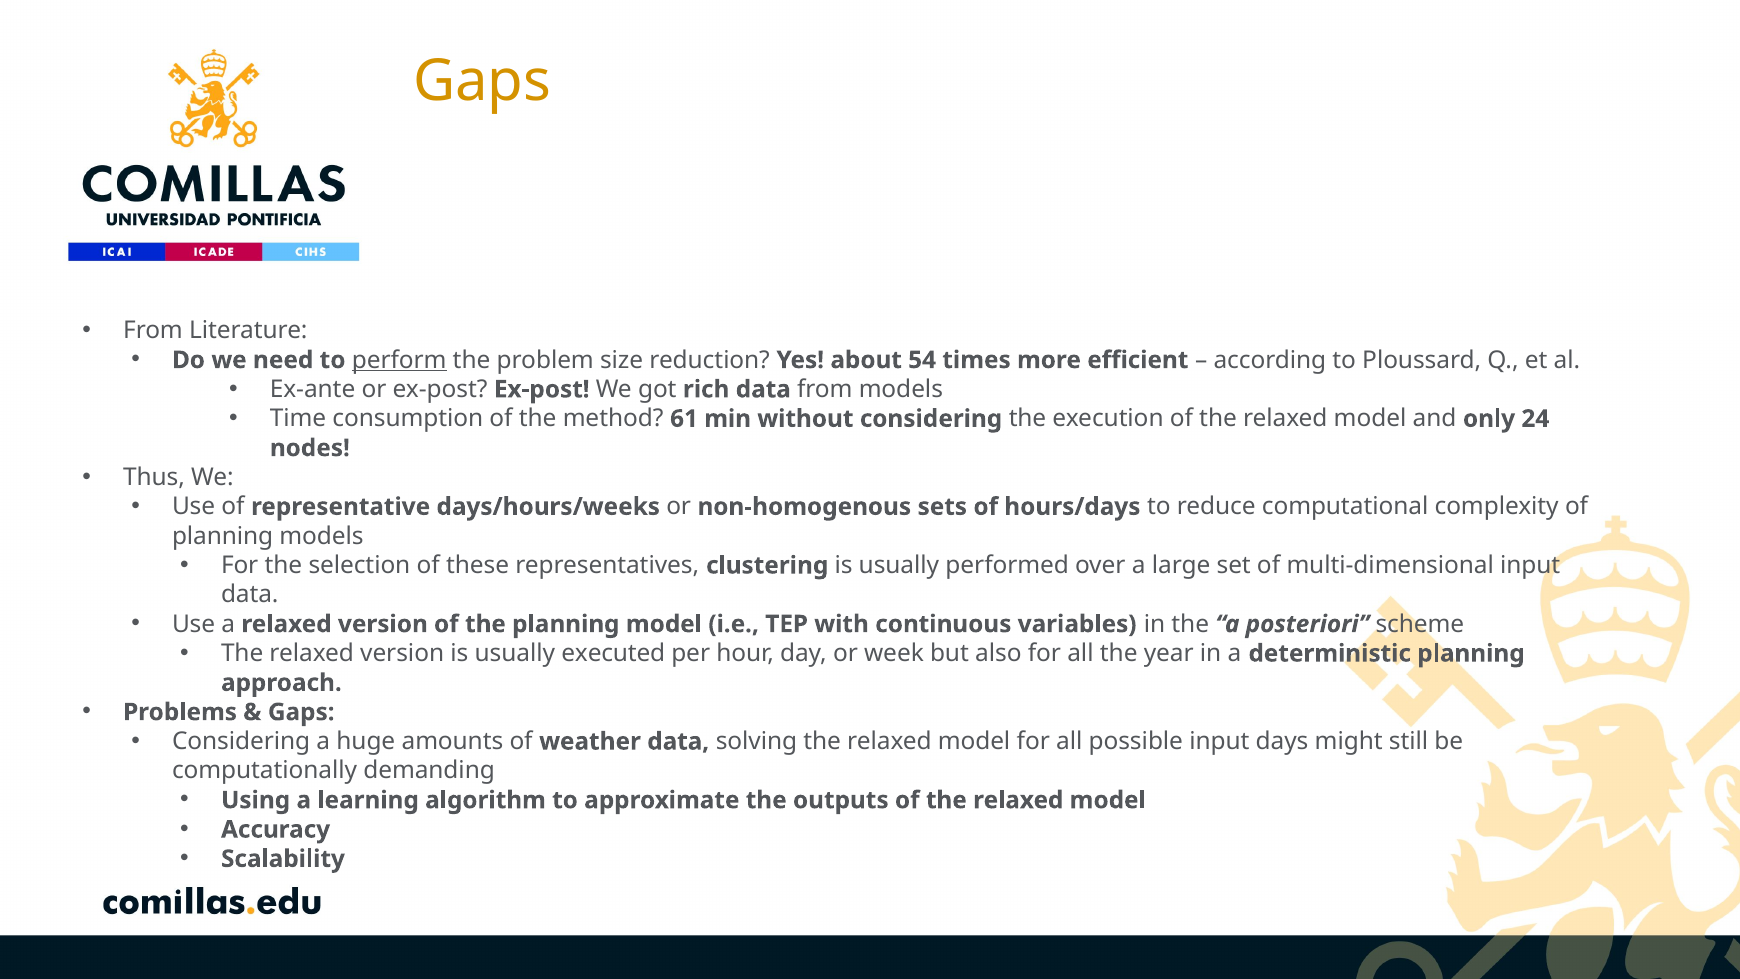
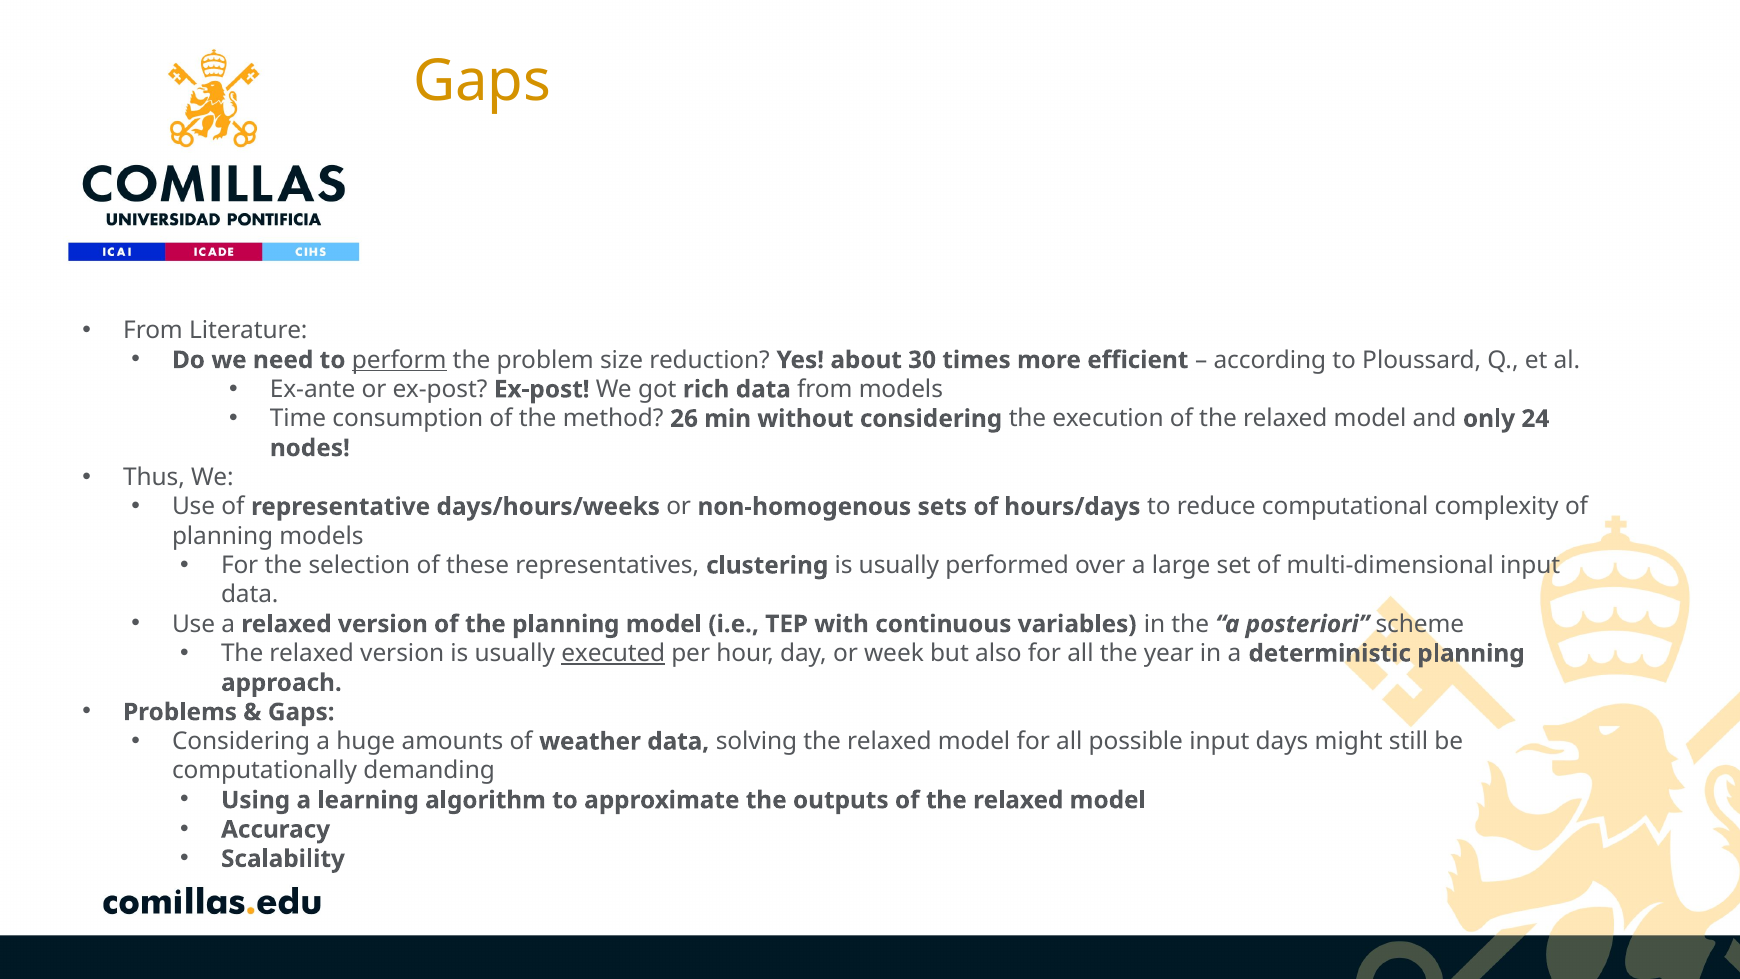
54: 54 -> 30 (922, 360)
61: 61 -> 26 (684, 419)
executed underline: none -> present (613, 653)
